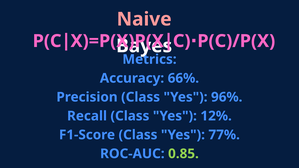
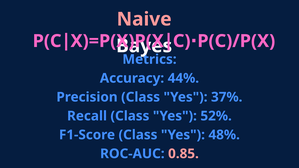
66%: 66% -> 44% (183, 78)
96%: 96% -> 37% (227, 97)
12%: 12% -> 52% (216, 116)
77%: 77% -> 48% (224, 135)
0.85 colour: light green -> pink (183, 154)
